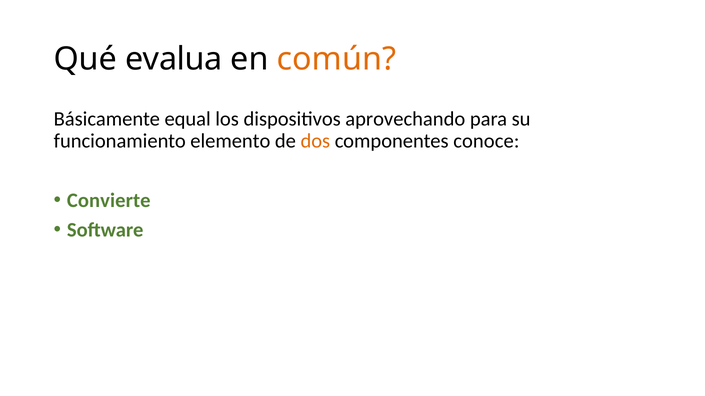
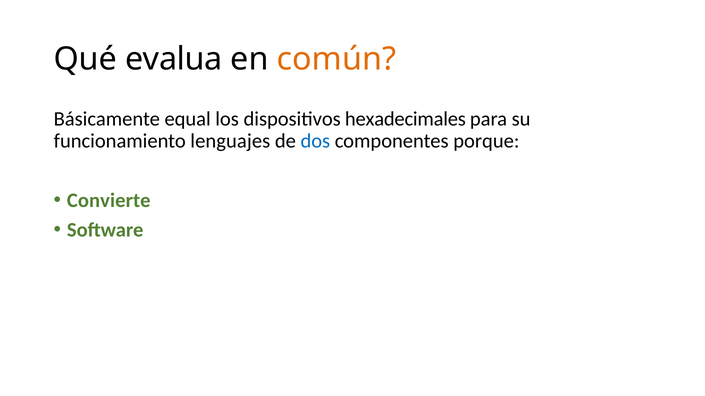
aprovechando: aprovechando -> hexadecimales (405, 119)
elemento: elemento -> lenguajes (230, 141)
dos colour: orange -> blue (315, 141)
conoce: conoce -> porque (486, 141)
